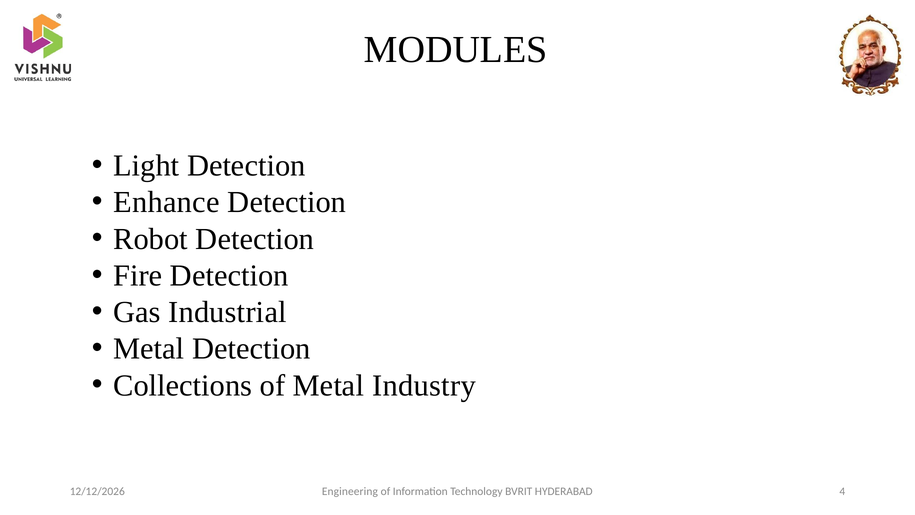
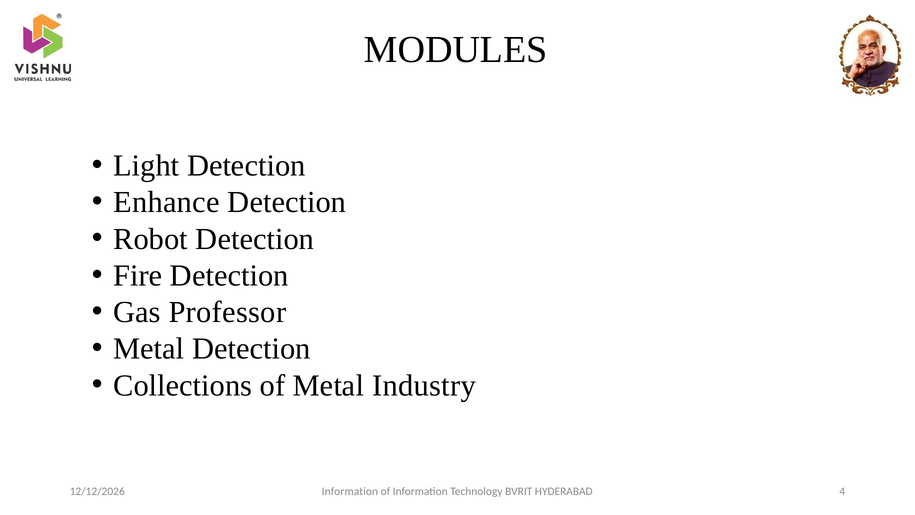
Industrial: Industrial -> Professor (227, 312)
Engineering: Engineering -> Information (350, 491)
